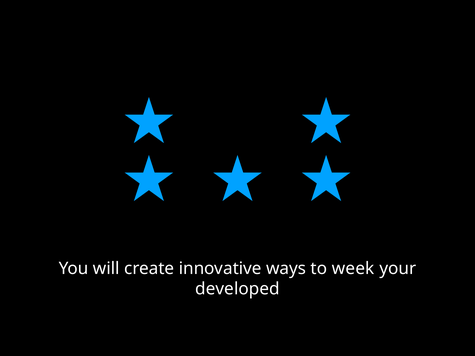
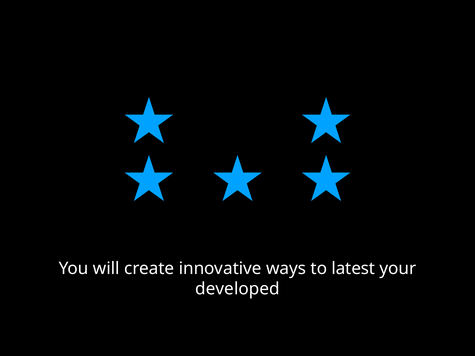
week: week -> latest (353, 269)
